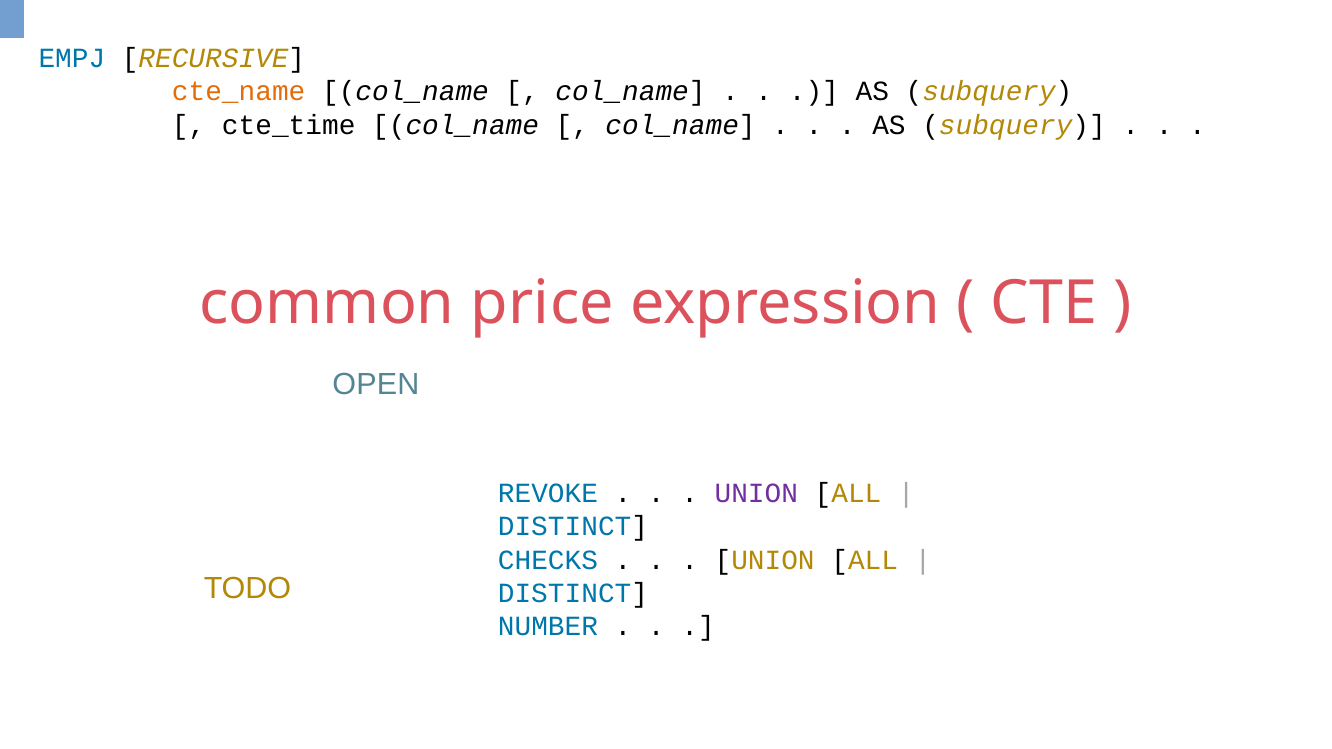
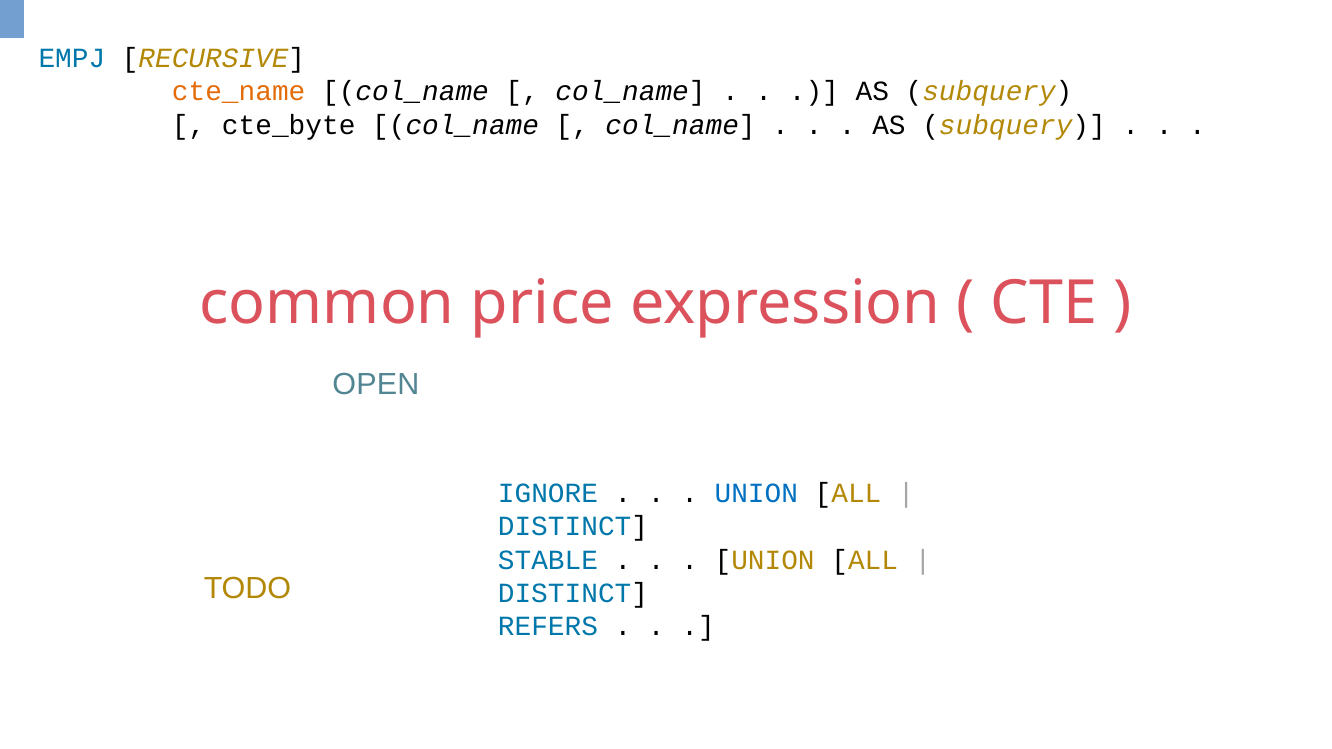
cte_time: cte_time -> cte_byte (289, 125)
REVOKE: REVOKE -> IGNORE (548, 494)
UNION colour: purple -> blue (756, 494)
CHECKS: CHECKS -> STABLE (548, 560)
NUMBER: NUMBER -> REFERS (548, 627)
